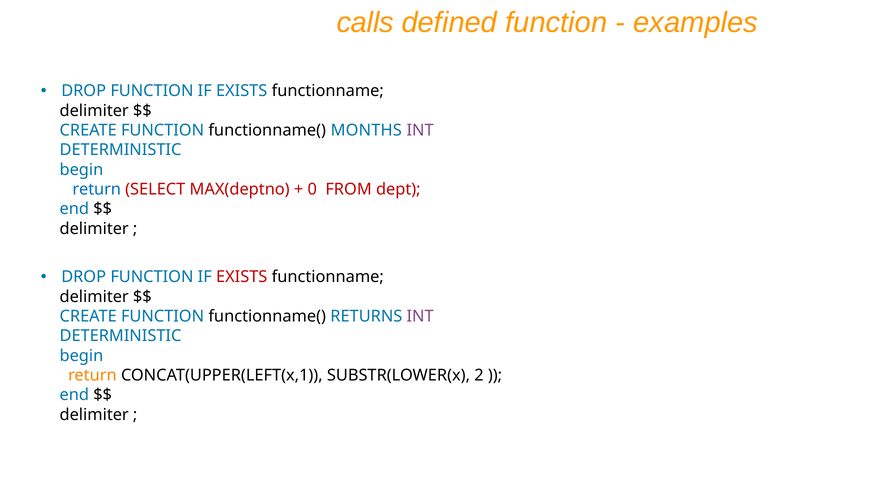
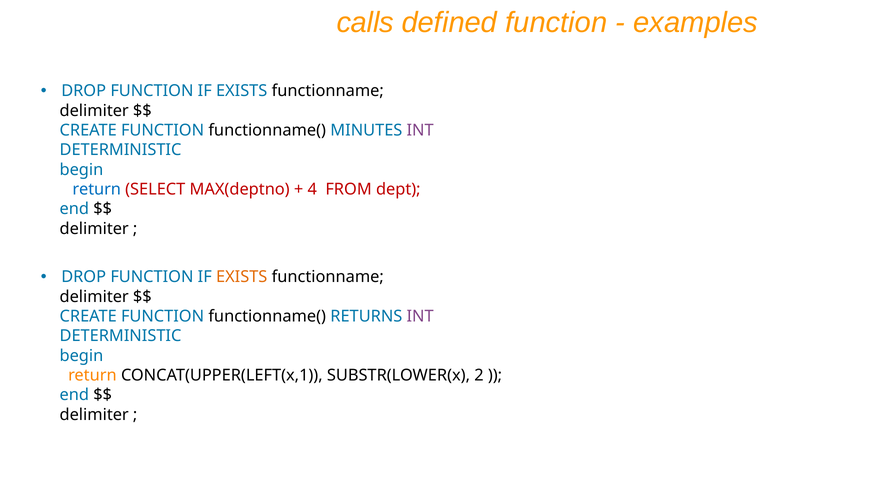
MONTHS: MONTHS -> MINUTES (366, 130)
0: 0 -> 4 (312, 189)
EXISTS colour: red -> orange (242, 277)
